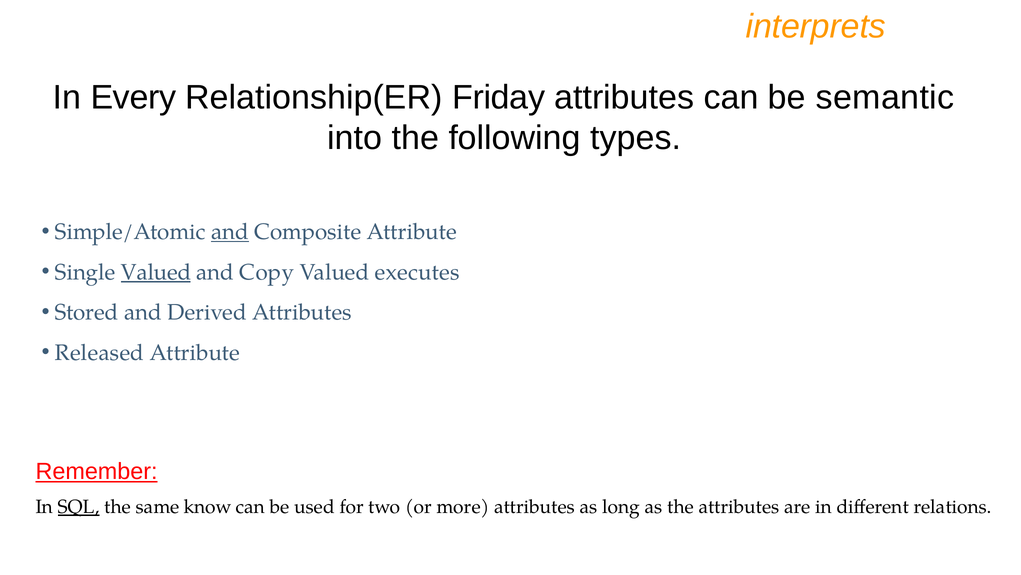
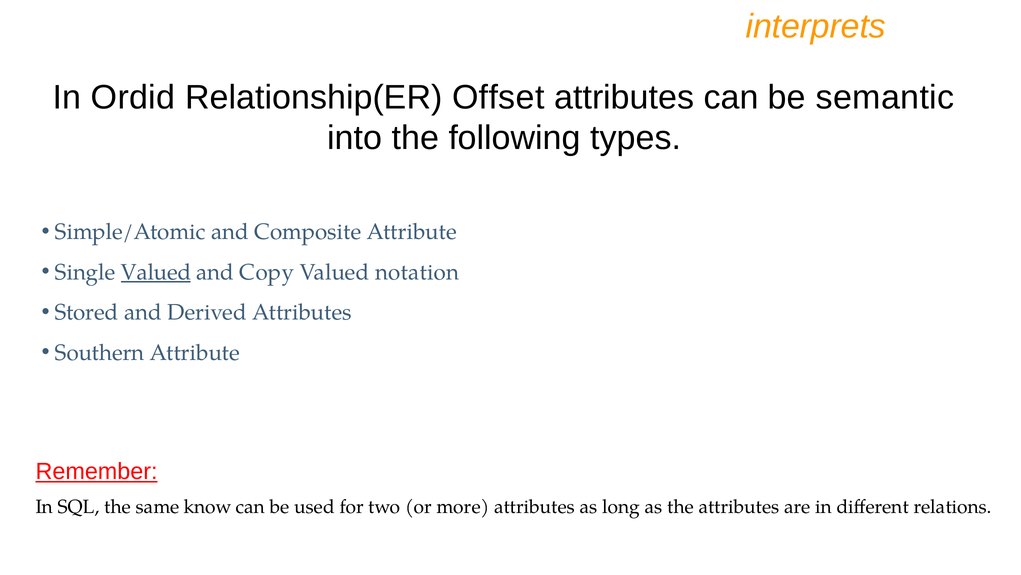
Every: Every -> Ordid (133, 97)
Friday: Friday -> Offset (498, 97)
and underline: present -> none (230, 232)
executes: executes -> notation (417, 272)
Released: Released -> Southern (100, 352)
SQL underline: present -> none (79, 506)
